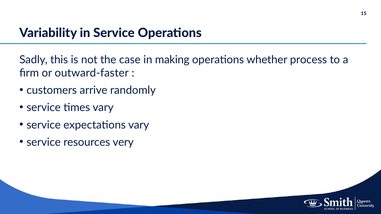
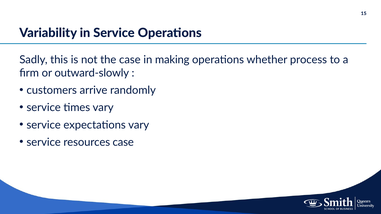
outward-faster: outward-faster -> outward-slowly (92, 73)
resources very: very -> case (123, 142)
